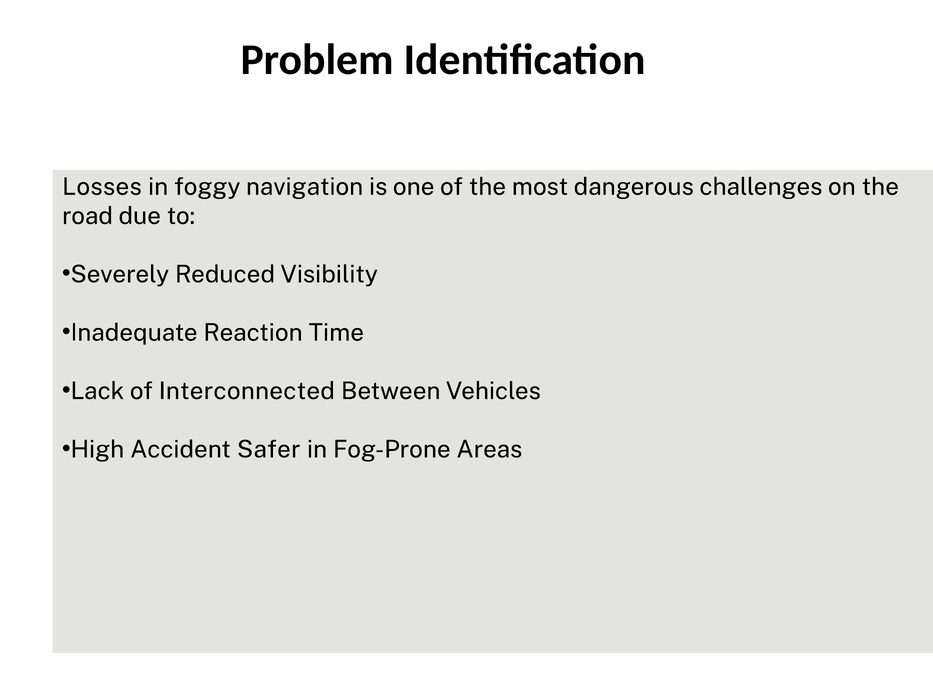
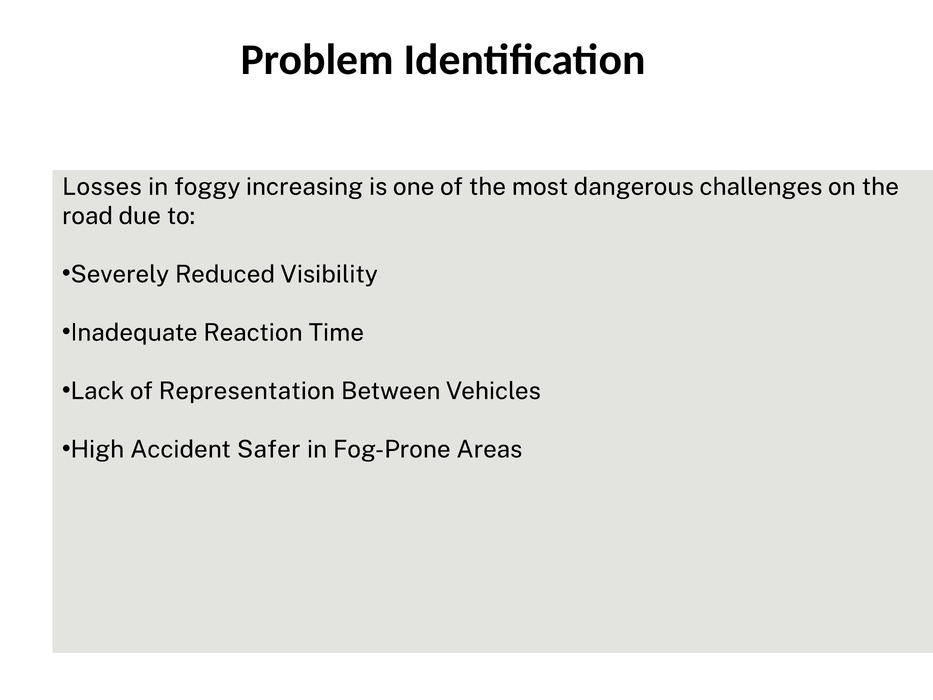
navigation: navigation -> increasing (305, 187)
Interconnected: Interconnected -> Representation (247, 391)
